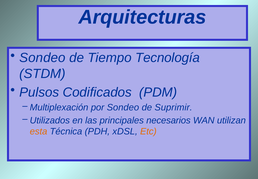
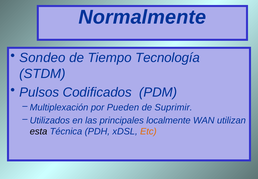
Arquitecturas: Arquitecturas -> Normalmente (142, 17)
por Sondeo: Sondeo -> Pueden (123, 107)
necesarios: necesarios -> localmente (168, 120)
esta colour: orange -> black (39, 131)
